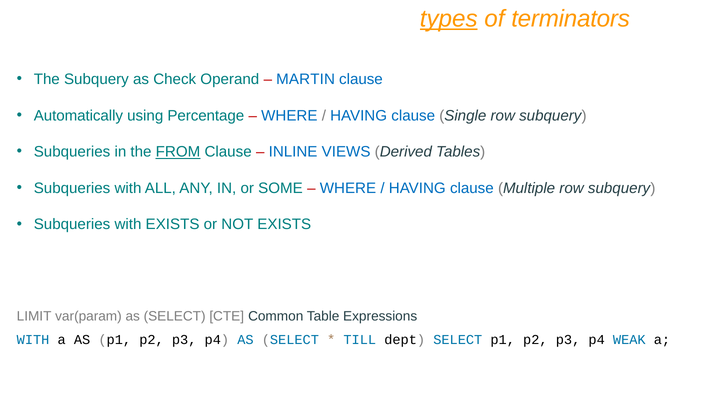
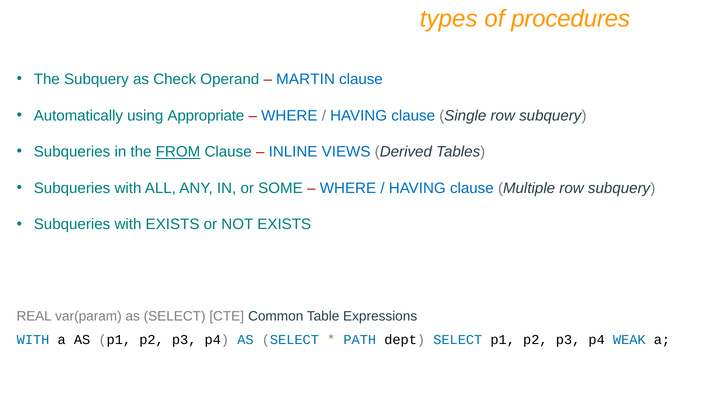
types underline: present -> none (449, 19)
terminators: terminators -> procedures (571, 19)
Percentage: Percentage -> Appropriate (206, 116)
LIMIT: LIMIT -> REAL (34, 317)
TILL: TILL -> PATH (360, 340)
